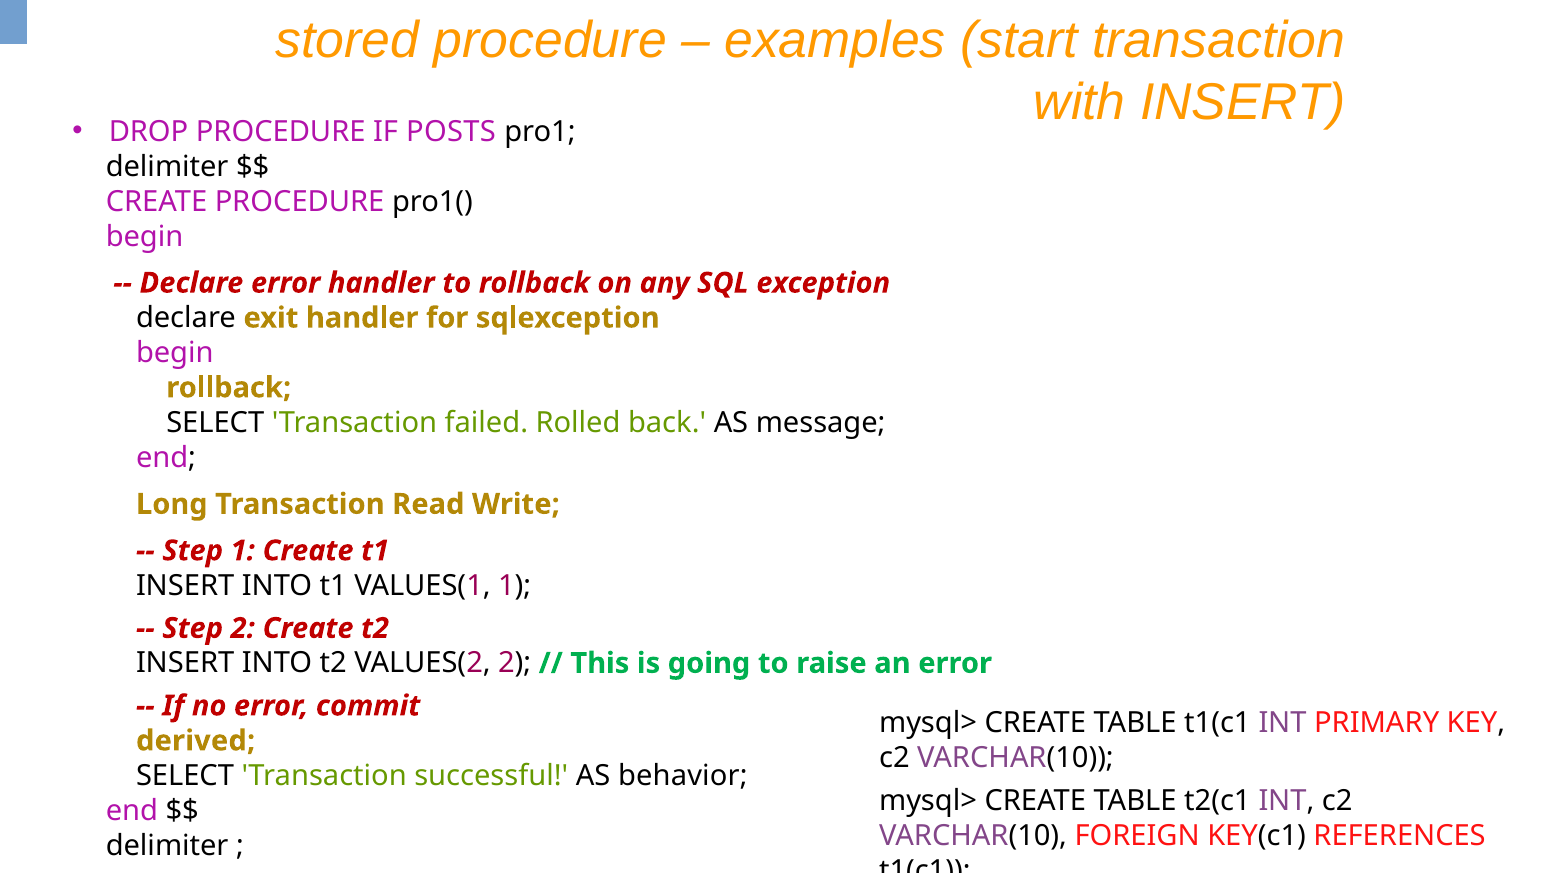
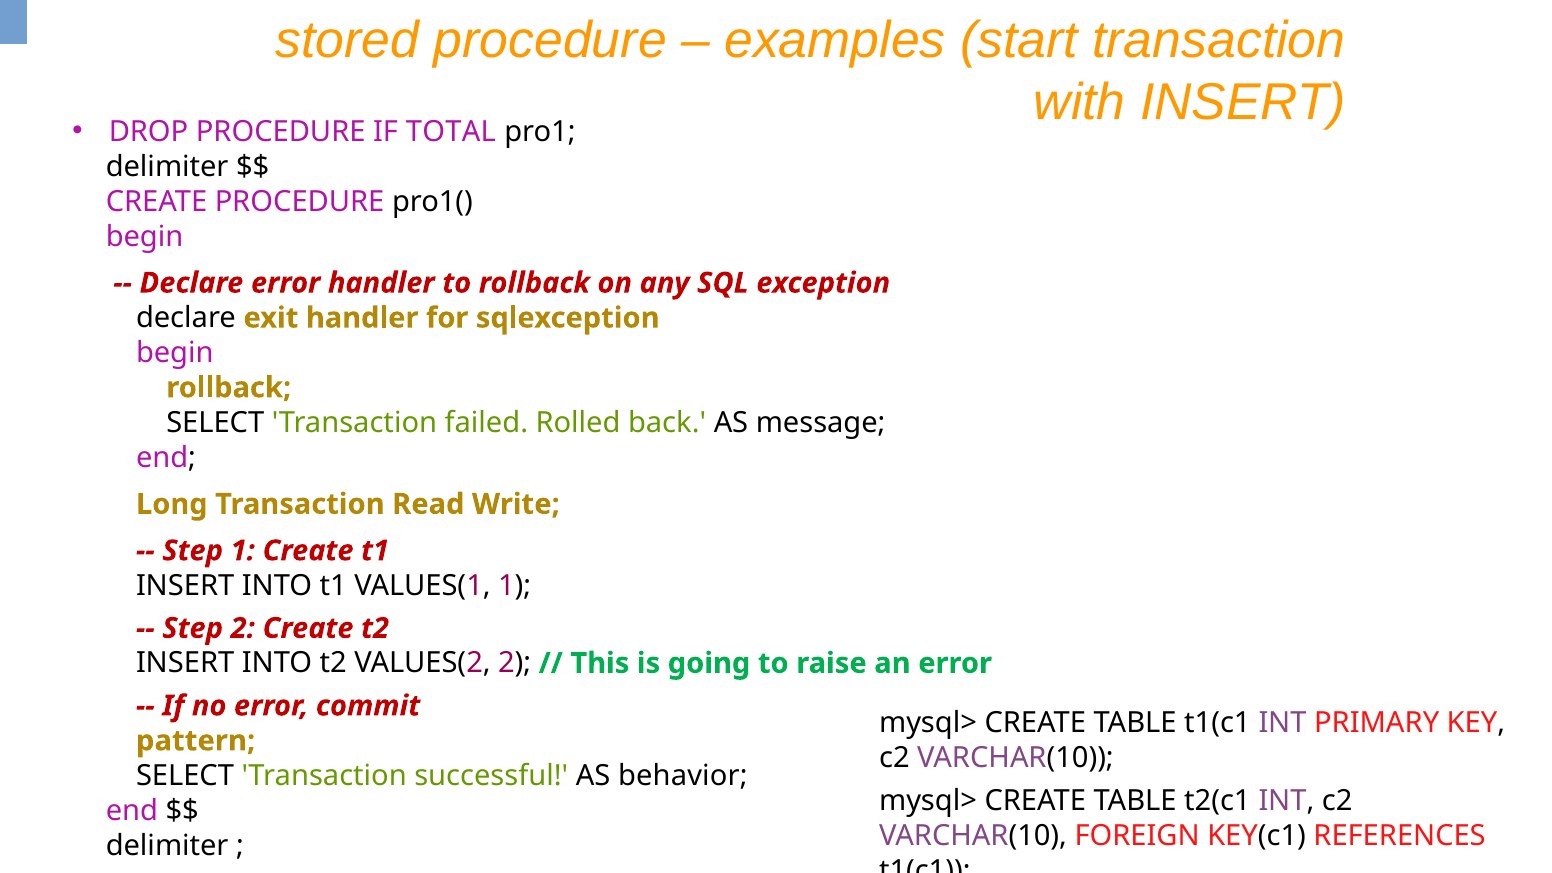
POSTS: POSTS -> TOTAL (451, 132)
derived: derived -> pattern (196, 741)
